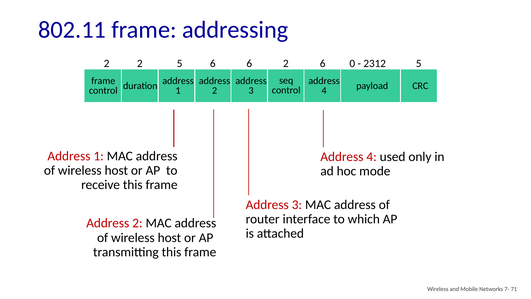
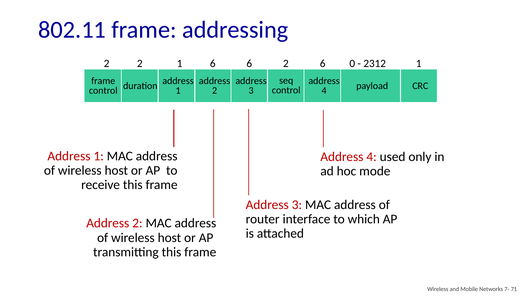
2 5: 5 -> 1 (180, 63)
2312 5: 5 -> 1 (419, 63)
